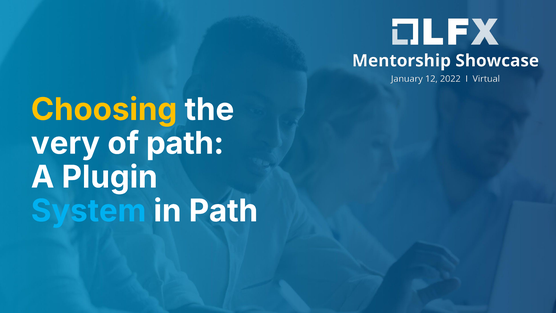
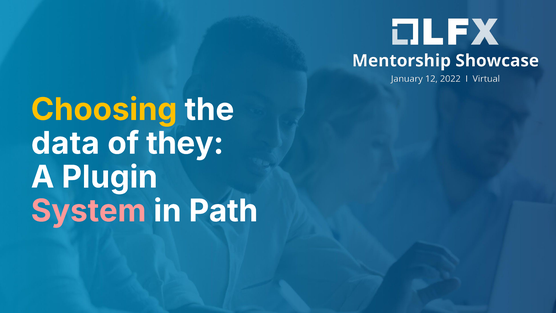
very: very -> data (65, 143)
of path: path -> they (185, 143)
System colour: light blue -> pink (89, 211)
